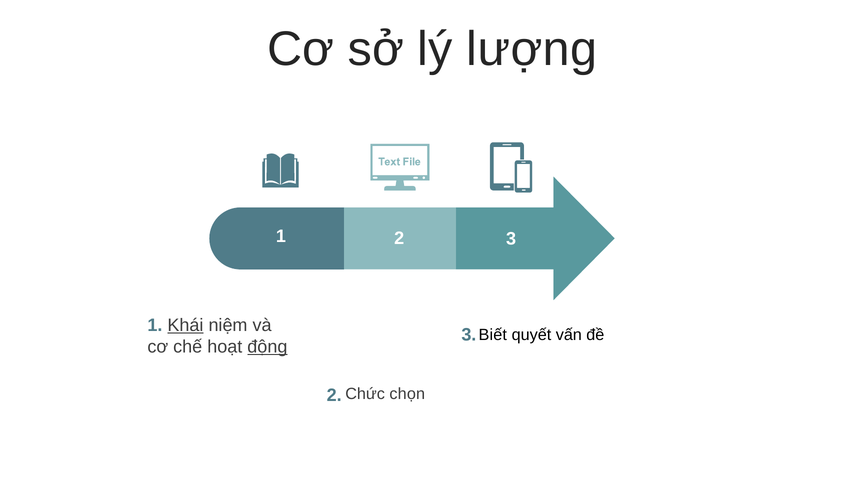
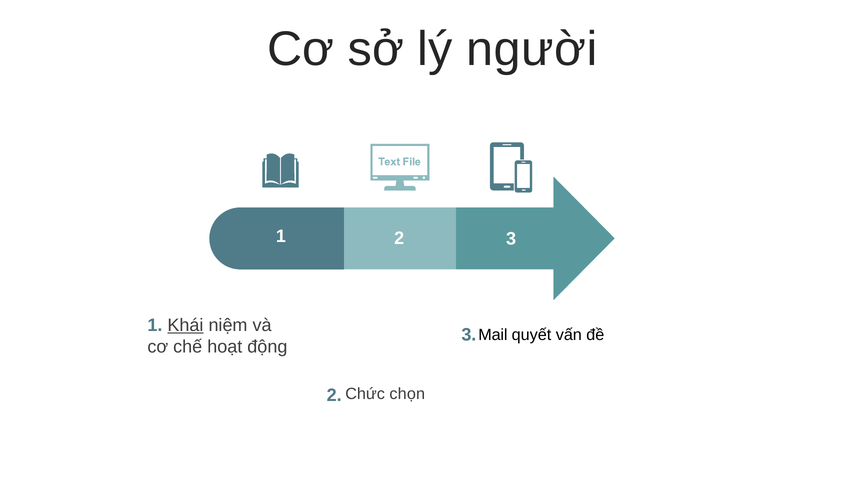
lượng: lượng -> người (532, 49)
Biết: Biết -> Mail (493, 335)
động underline: present -> none (267, 347)
